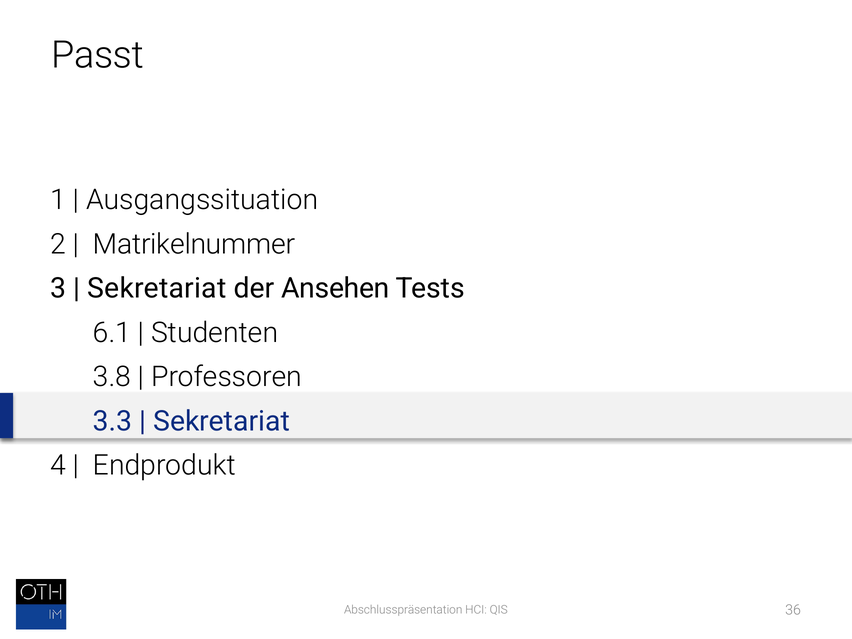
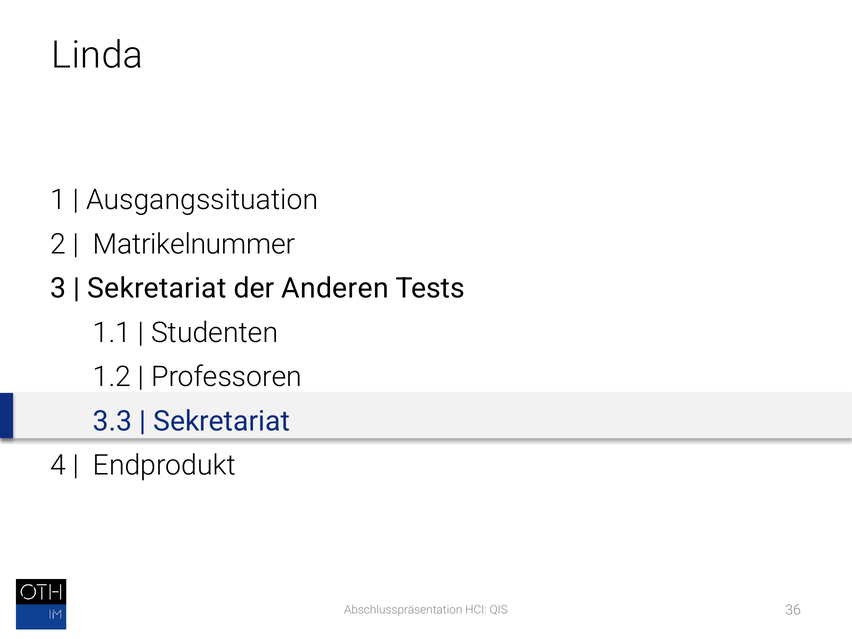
Passt: Passt -> Linda (97, 55)
Ansehen: Ansehen -> Anderen (335, 288)
6.1: 6.1 -> 1.1 (112, 333)
3.8: 3.8 -> 1.2 (112, 377)
